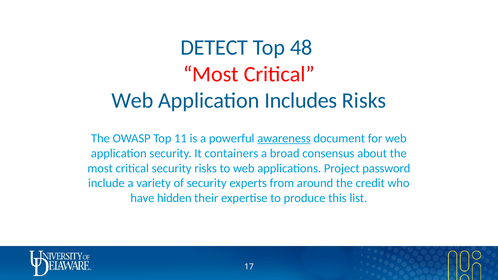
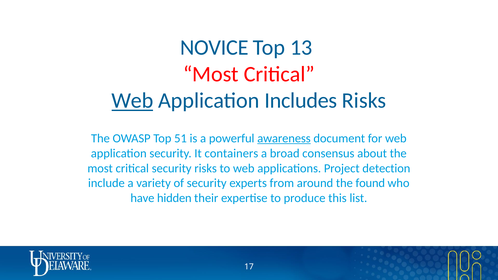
DETECT: DETECT -> NOVICE (214, 48)
48: 48 -> 13 (301, 48)
Web underline: none -> present (132, 101)
11: 11 -> 51 (181, 138)
password: password -> detection (386, 168)
credit: credit -> found (370, 183)
